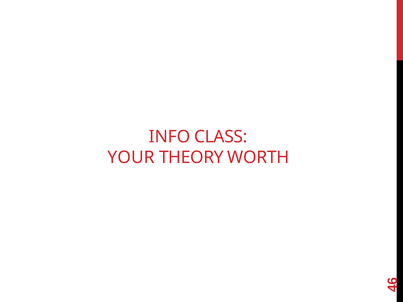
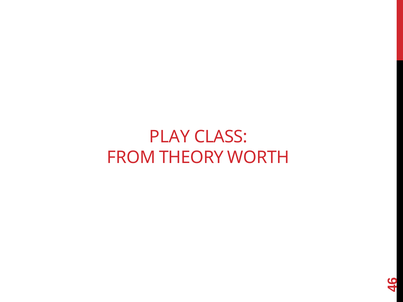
INFO: INFO -> PLAY (170, 137)
YOUR: YOUR -> FROM (131, 158)
